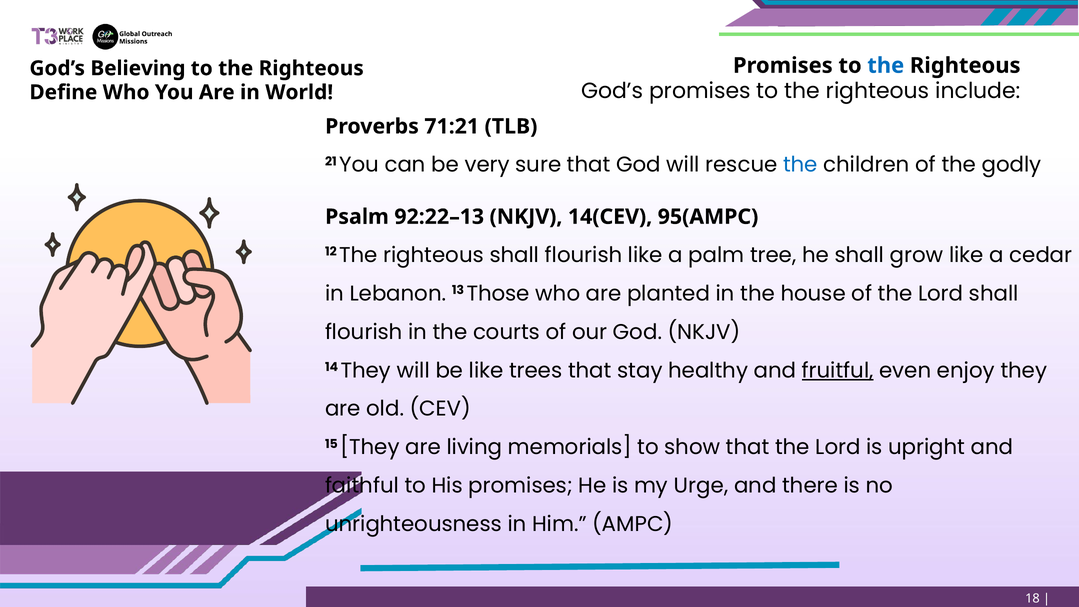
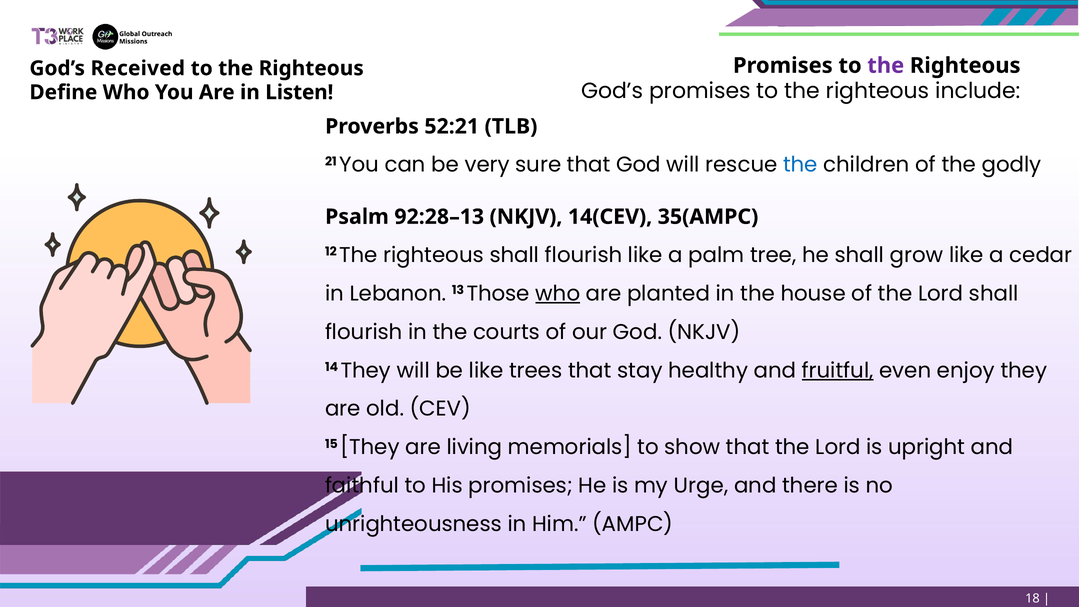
the colour: blue -> purple (886, 66)
Believing: Believing -> Received (138, 68)
World: World -> Listen (299, 92)
71:21: 71:21 -> 52:21 (452, 126)
92:22–13: 92:22–13 -> 92:28–13 (439, 217)
95(AMPC: 95(AMPC -> 35(AMPC (708, 217)
who underline: none -> present (558, 294)
